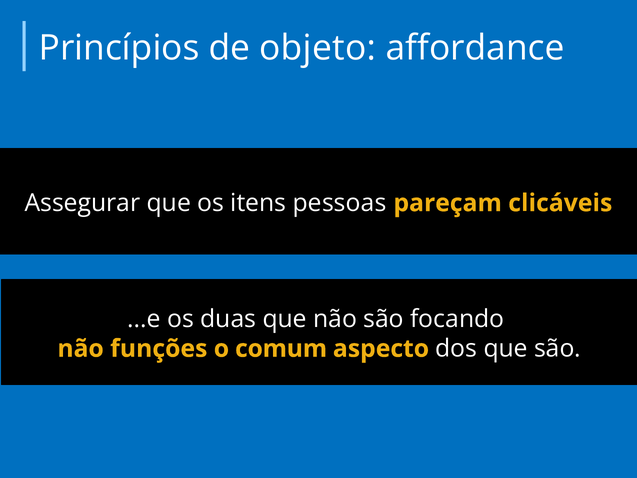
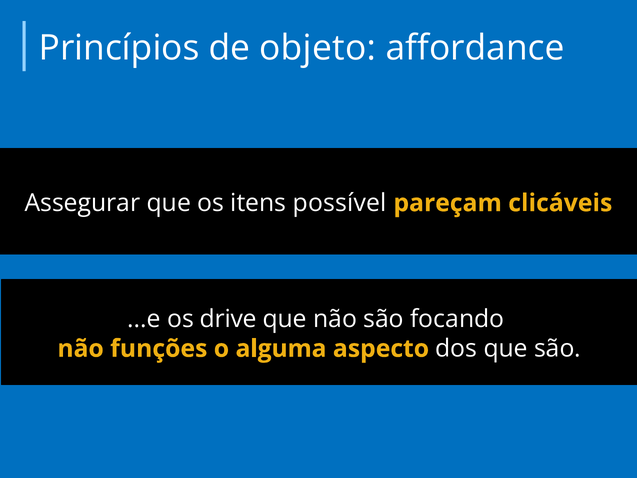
pessoas: pessoas -> possível (340, 203)
duas: duas -> drive (228, 319)
comum: comum -> alguma (281, 348)
